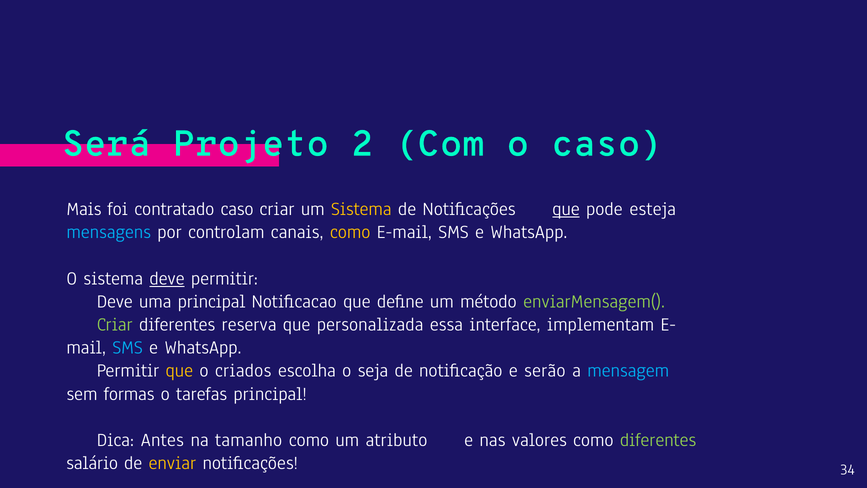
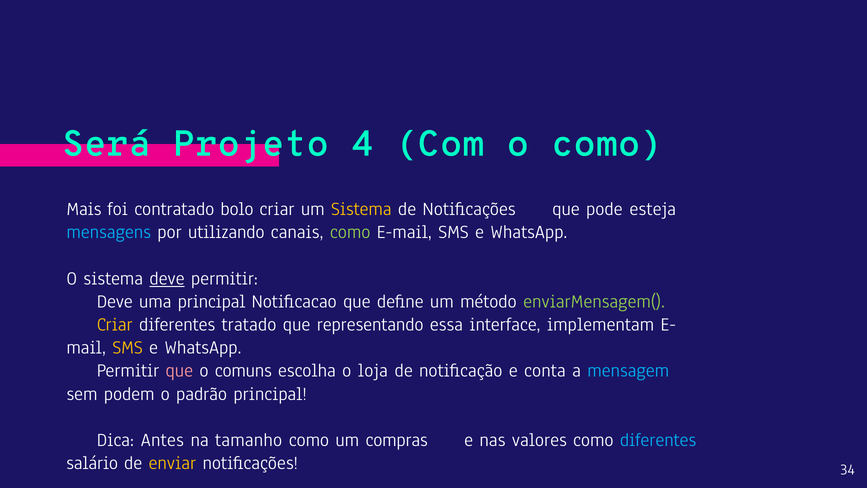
2: 2 -> 4 (362, 144)
o caso: caso -> como (607, 144)
contratado caso: caso -> bolo (237, 209)
que underline: present -> none (566, 209)
controlam: controlam -> utilizando (226, 232)
como colour: yellow -> light green (350, 232)
Criar colour: light green -> yellow (115, 324)
reserva: reserva -> tratado (249, 324)
personalizada: personalizada -> representando (370, 324)
SMS colour: light blue -> yellow (128, 347)
que colour: yellow -> pink (179, 370)
criados: criados -> comuns (243, 370)
seja: seja -> loja (373, 370)
serão: serão -> conta (545, 370)
formas: formas -> podem (129, 394)
tarefas: tarefas -> padrão (202, 394)
atributo: atributo -> compras (397, 440)
diferentes colour: light green -> light blue (658, 440)
